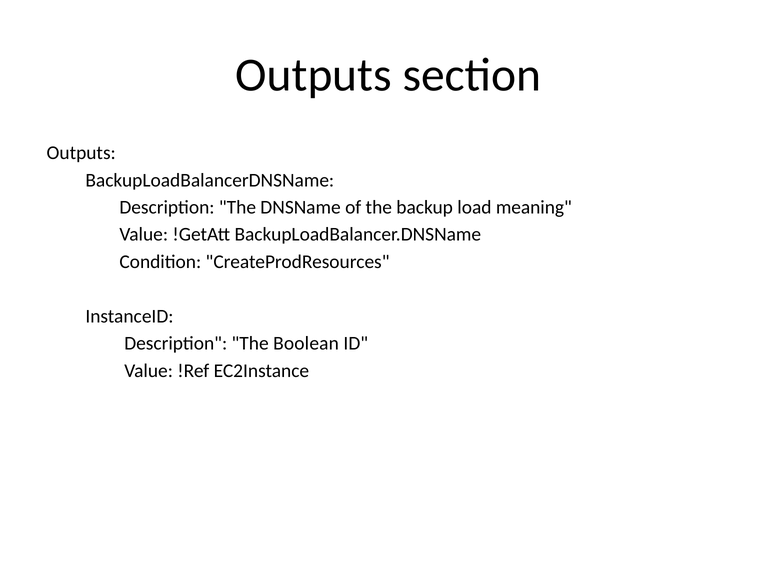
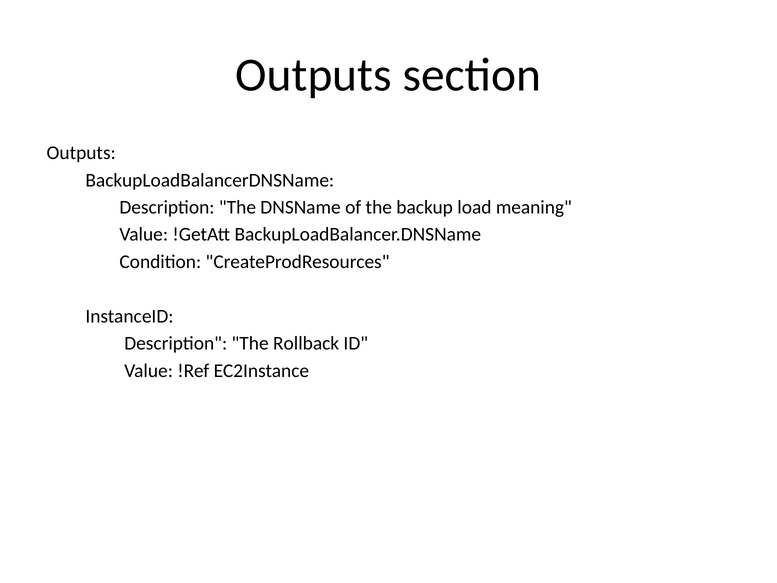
Boolean: Boolean -> Rollback (306, 343)
